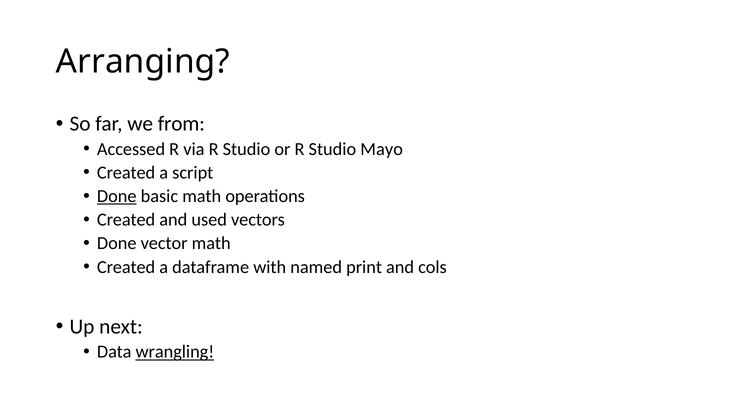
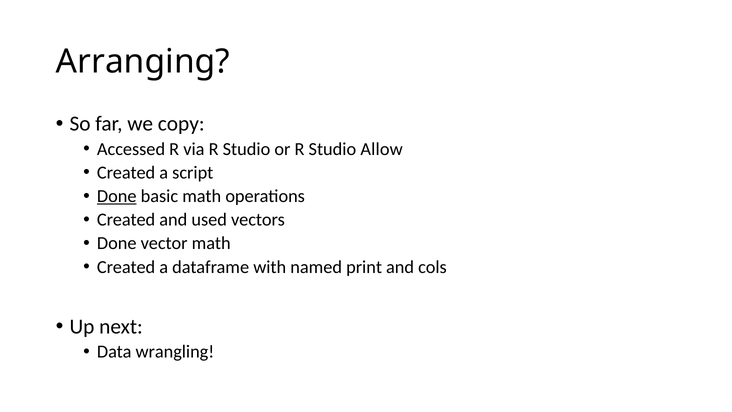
from: from -> copy (181, 124)
Mayo: Mayo -> Allow (382, 149)
wrangling underline: present -> none (175, 352)
